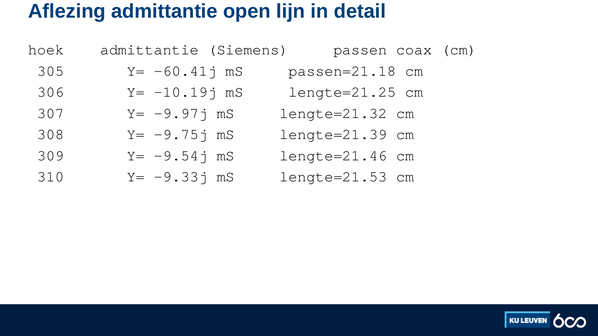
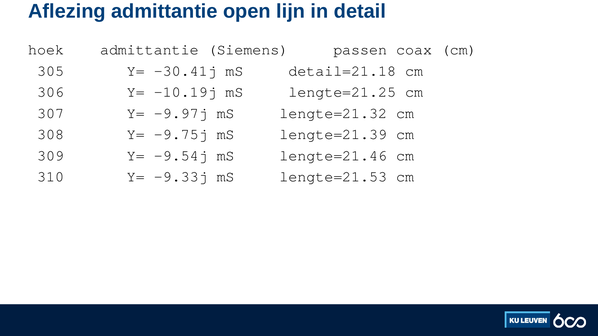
-60.41j: -60.41j -> -30.41j (185, 71)
passen=21.18: passen=21.18 -> detail=21.18 (342, 71)
